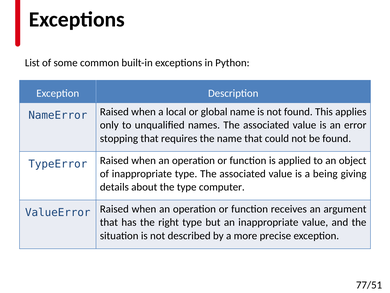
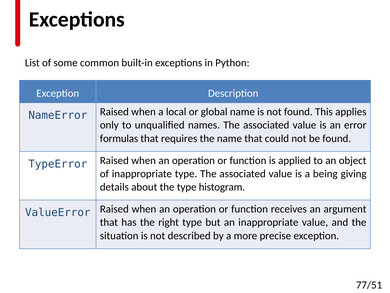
stopping: stopping -> formulas (119, 138)
computer: computer -> histogram (222, 187)
